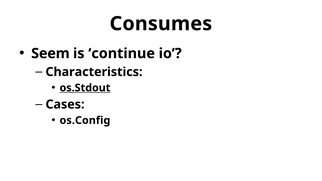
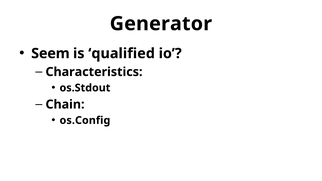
Consumes: Consumes -> Generator (161, 24)
continue: continue -> qualified (122, 53)
os.Stdout underline: present -> none (85, 88)
Cases: Cases -> Chain (65, 104)
